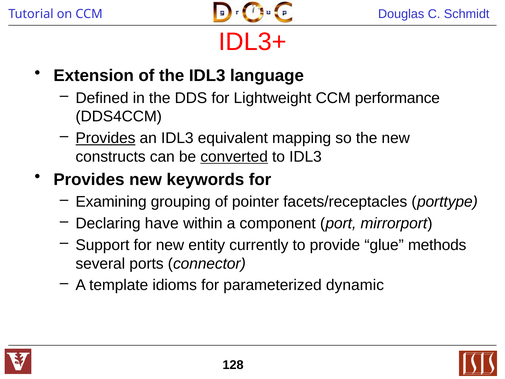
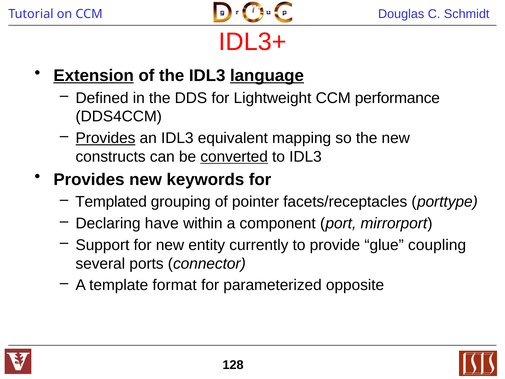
Extension underline: none -> present (94, 76)
language underline: none -> present (267, 76)
Examining: Examining -> Templated (111, 202)
methods: methods -> coupling (437, 245)
idioms: idioms -> format (175, 285)
dynamic: dynamic -> opposite (355, 285)
